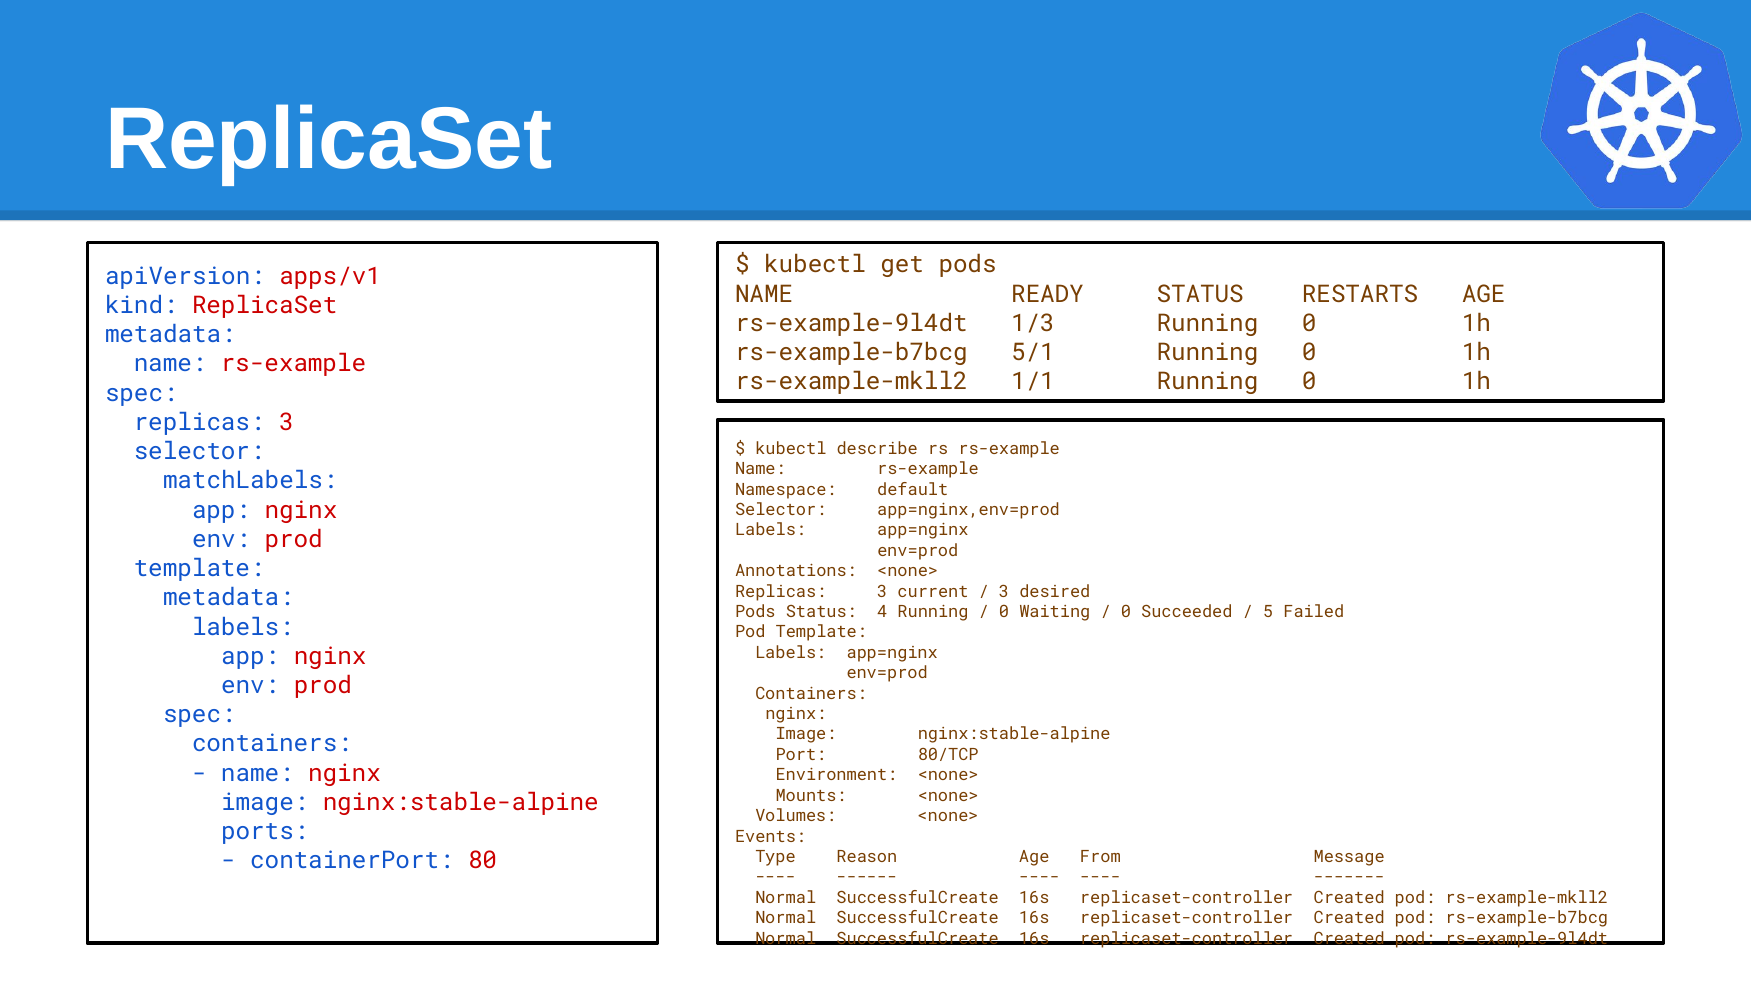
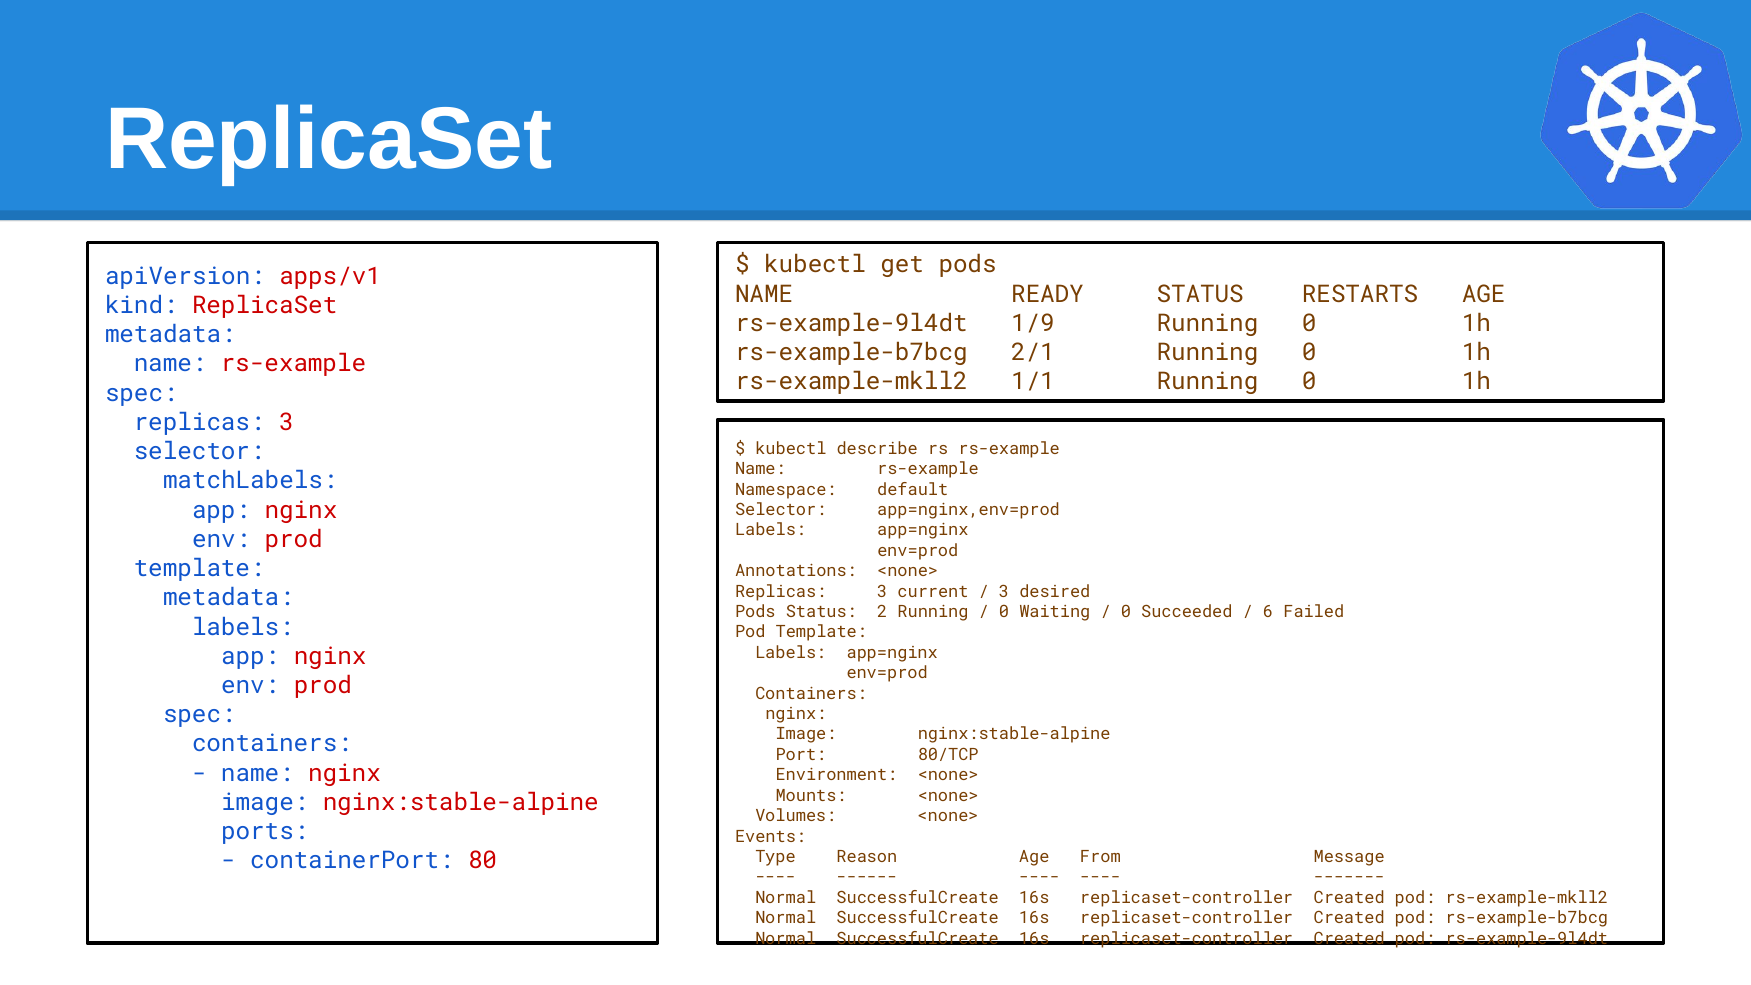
1/3: 1/3 -> 1/9 (1033, 323)
5/1: 5/1 -> 2/1 (1033, 353)
4: 4 -> 2 (882, 612)
5: 5 -> 6 (1268, 612)
